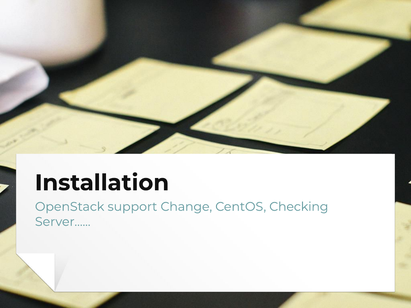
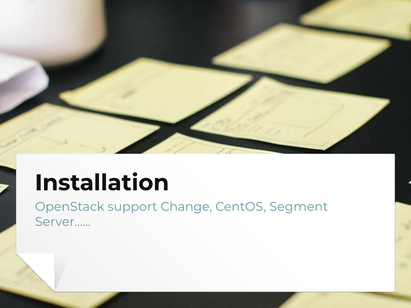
Checking: Checking -> Segment (299, 207)
